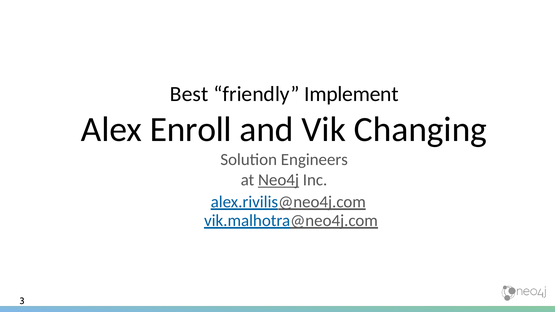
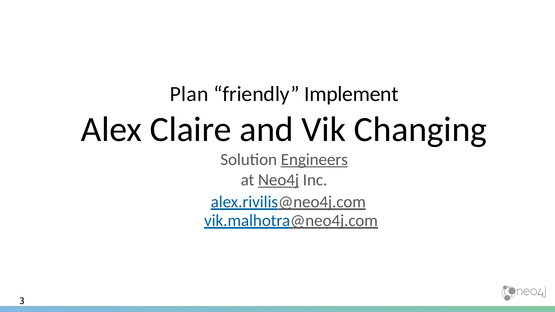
Best: Best -> Plan (189, 94)
Enroll: Enroll -> Claire (191, 129)
Engineers underline: none -> present (314, 160)
